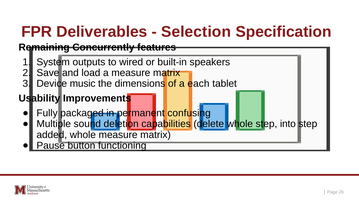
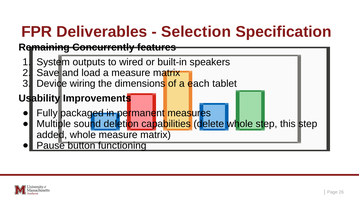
music: music -> wiring (83, 84)
confusing: confusing -> measures (189, 113)
into: into -> this (288, 124)
